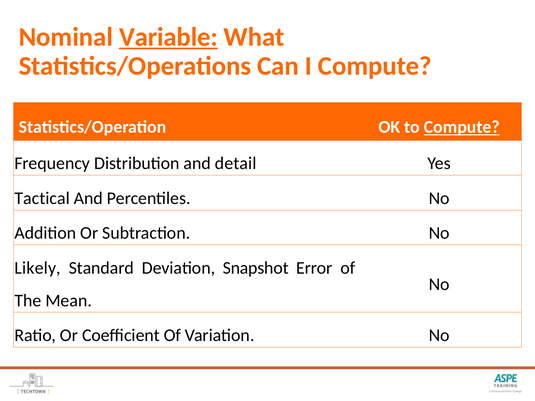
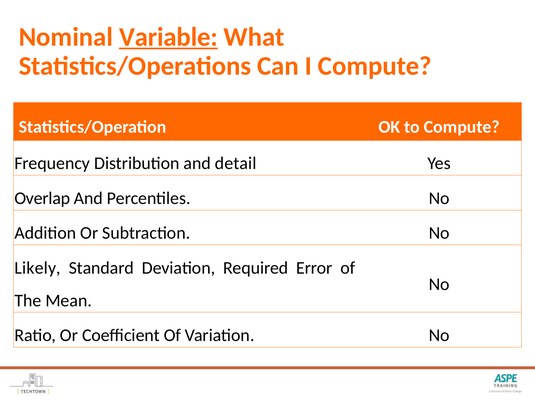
Compute underline: present -> none (462, 127)
Tactical: Tactical -> Overlap (42, 198)
Snapshot: Snapshot -> Required (256, 268)
